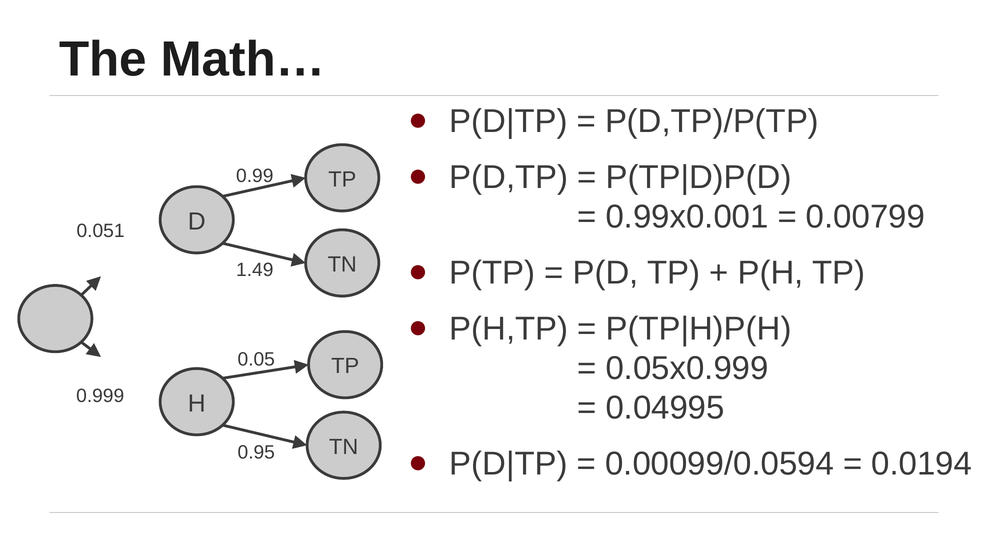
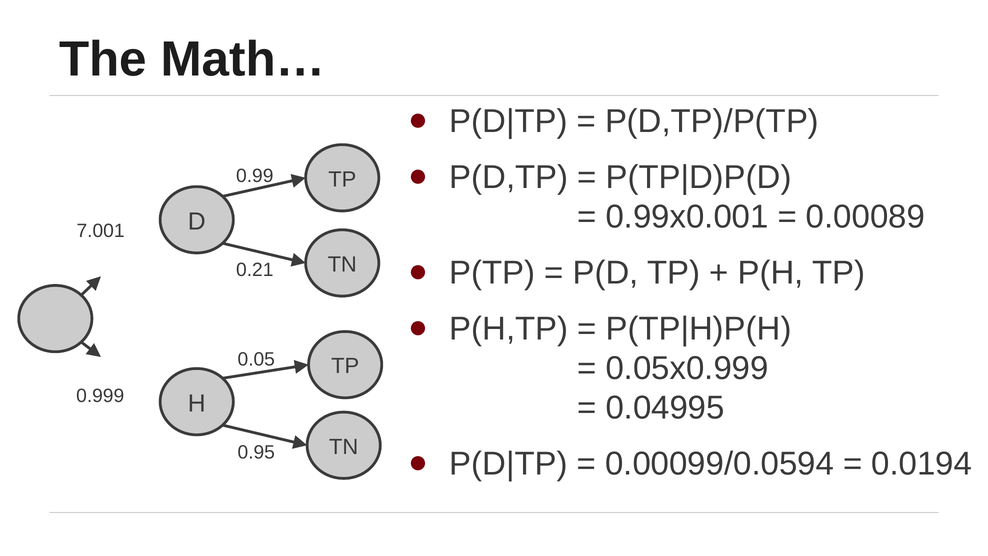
0.00799: 0.00799 -> 0.00089 (865, 217)
0.051: 0.051 -> 7.001 (101, 231)
1.49: 1.49 -> 0.21 (255, 270)
